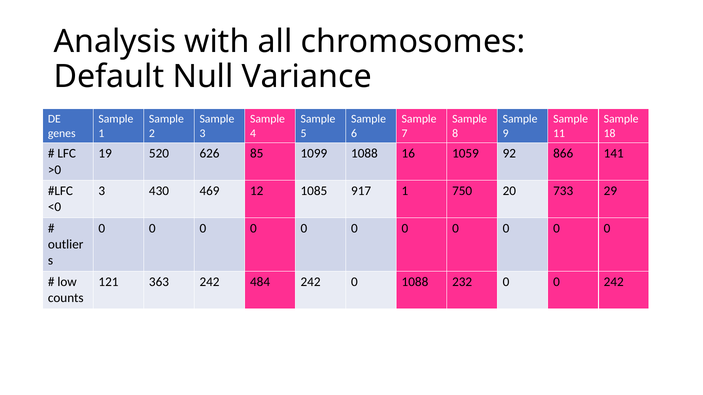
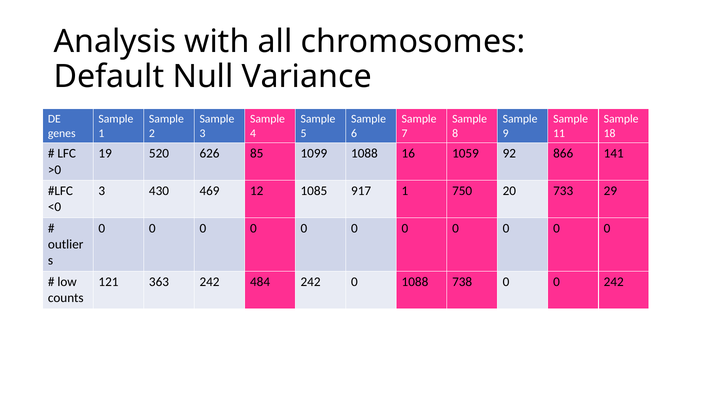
232: 232 -> 738 (462, 282)
